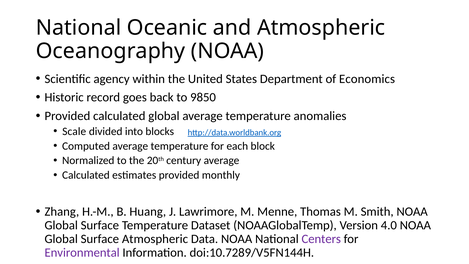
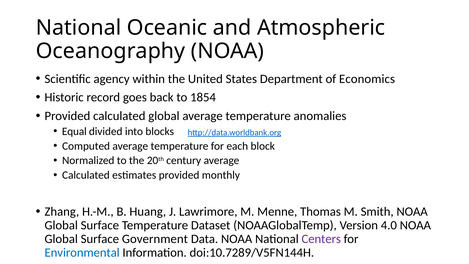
9850: 9850 -> 1854 (203, 97)
Scale: Scale -> Equal (74, 131)
Surface Atmospheric: Atmospheric -> Government (155, 239)
Environmental colour: purple -> blue (82, 253)
